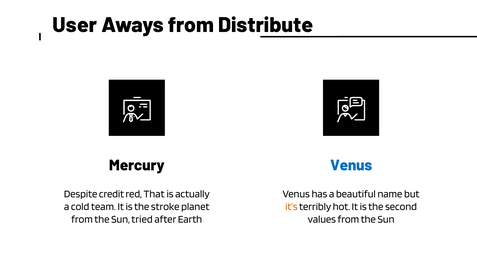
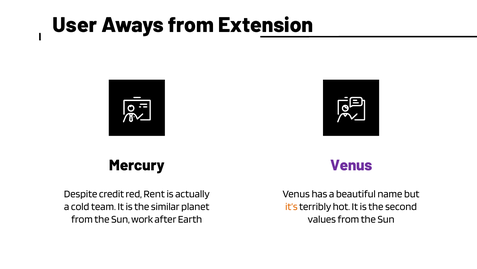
Distribute: Distribute -> Extension (266, 25)
Venus colour: blue -> purple (351, 165)
That: That -> Rent (154, 193)
stroke: stroke -> similar (165, 206)
tried: tried -> work (142, 219)
